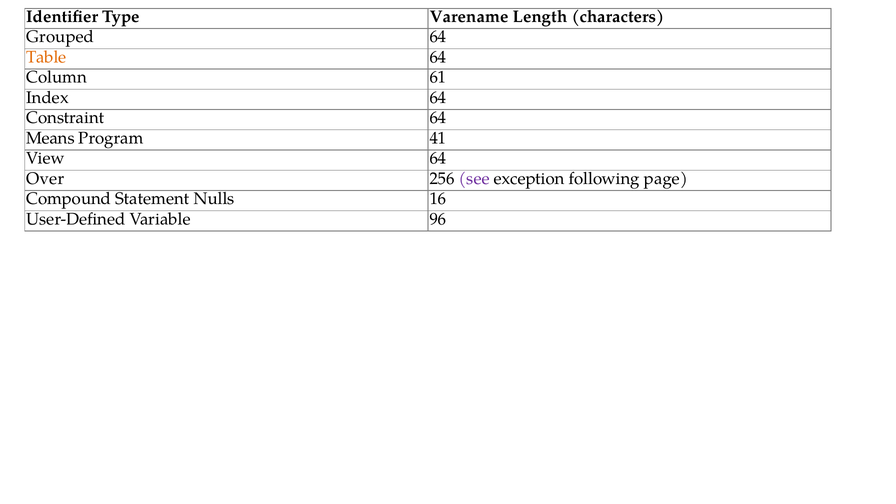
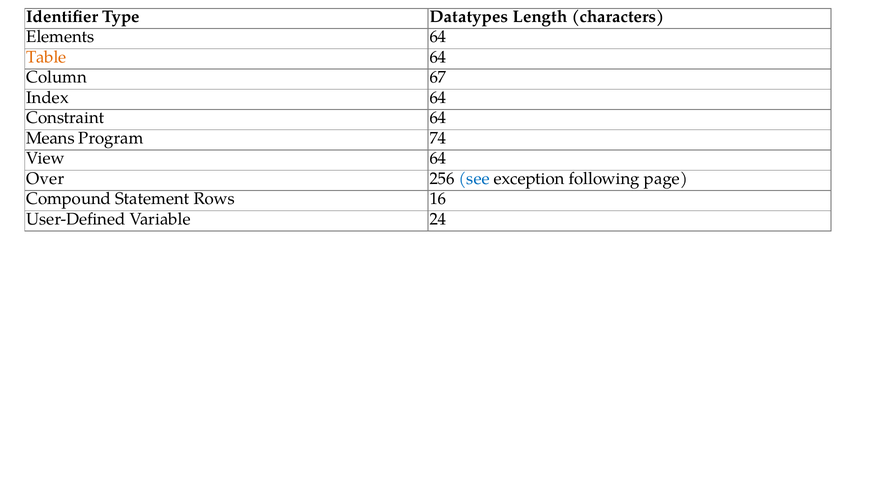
Varename: Varename -> Datatypes (469, 17)
Grouped: Grouped -> Elements (60, 37)
61: 61 -> 67 (438, 77)
41: 41 -> 74 (438, 138)
see colour: purple -> blue (474, 179)
Nulls: Nulls -> Rows (214, 199)
96: 96 -> 24 (438, 219)
